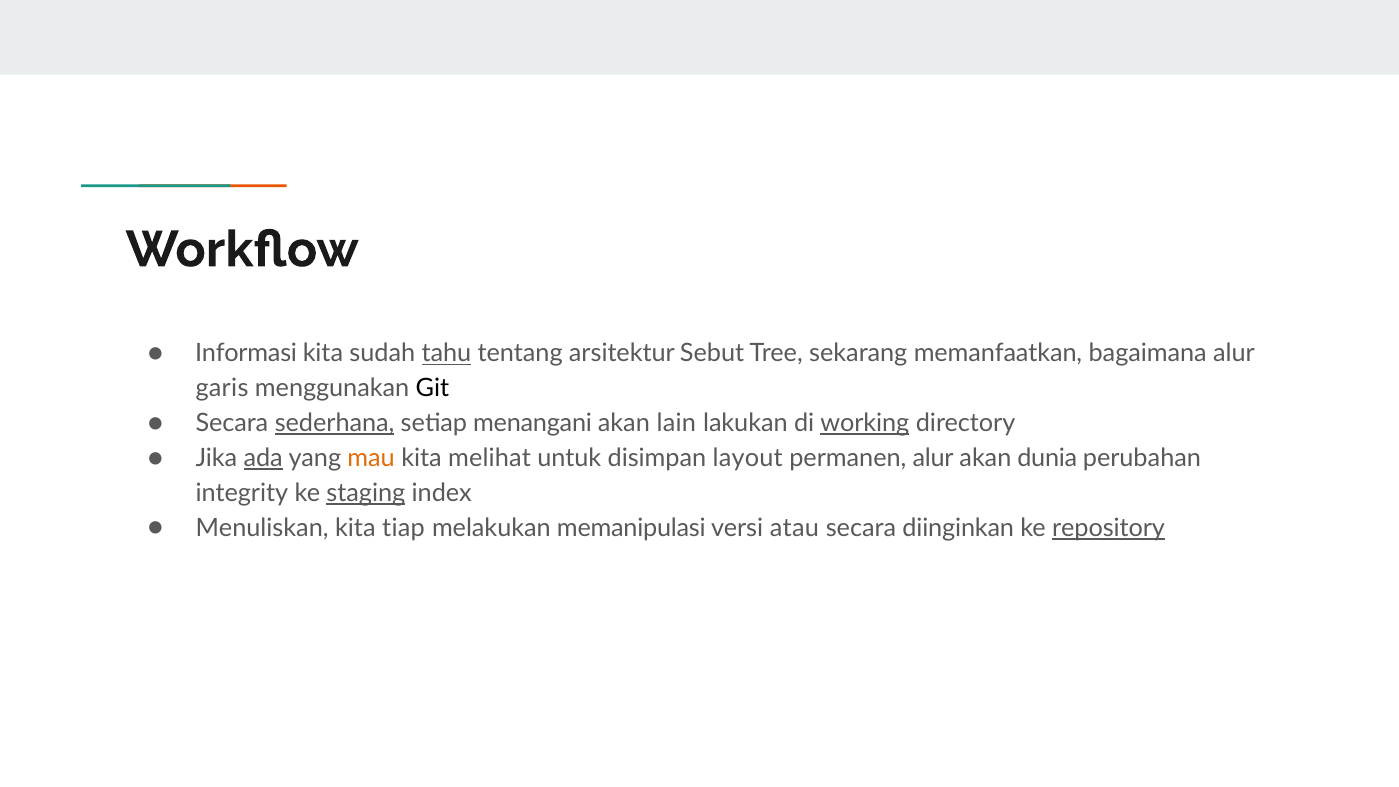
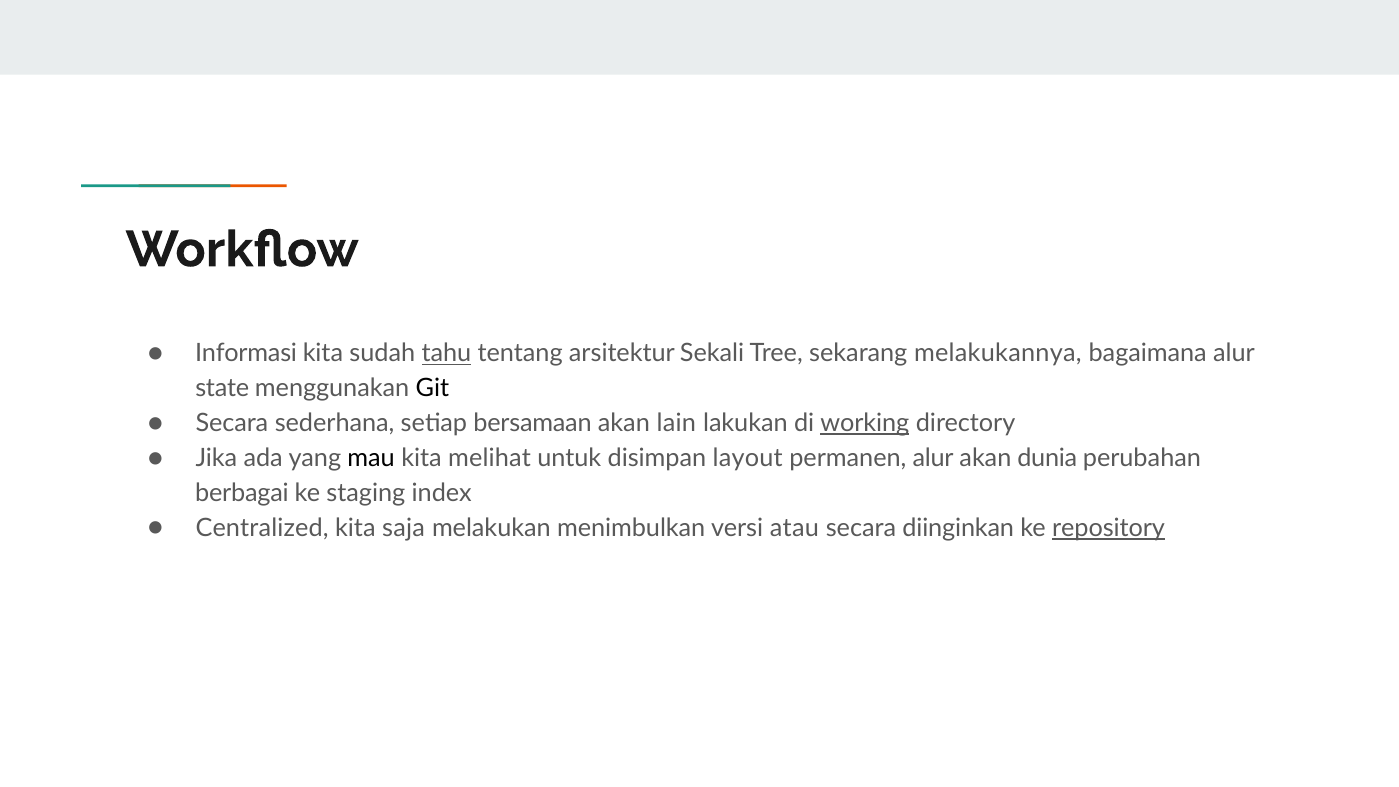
Sebut: Sebut -> Sekali (712, 354)
memanfaatkan: memanfaatkan -> melakukannya (998, 354)
garis: garis -> state (222, 388)
sederhana underline: present -> none (335, 423)
menangani: menangani -> bersamaan (533, 423)
ada underline: present -> none (263, 458)
mau colour: orange -> black (371, 458)
integrity: integrity -> berbagai (242, 493)
staging underline: present -> none (366, 493)
Menuliskan: Menuliskan -> Centralized (262, 528)
tiap: tiap -> saja (404, 528)
memanipulasi: memanipulasi -> menimbulkan (631, 528)
